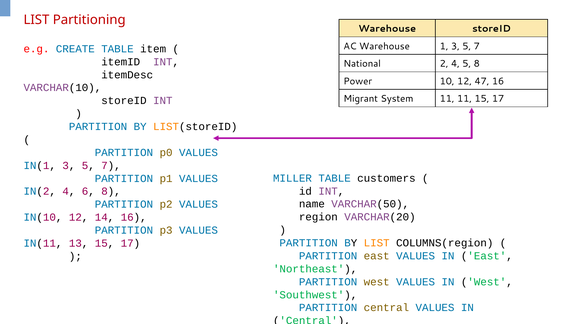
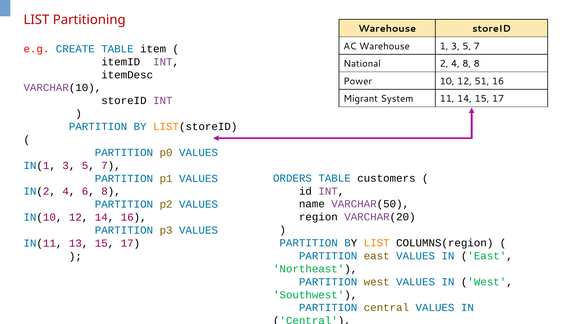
4 5: 5 -> 8 (467, 64)
47: 47 -> 51 (482, 81)
11 11: 11 -> 14 (465, 99)
MILLER: MILLER -> ORDERS (292, 178)
